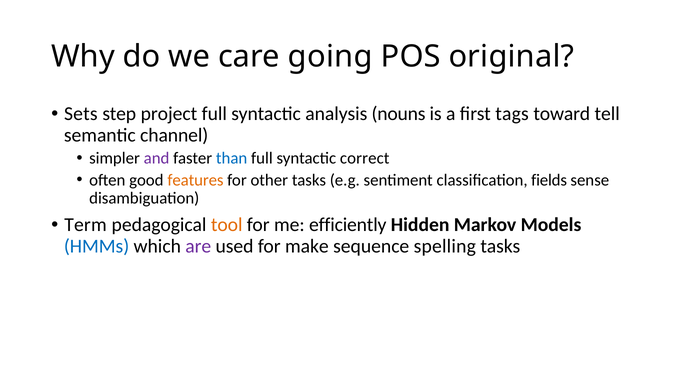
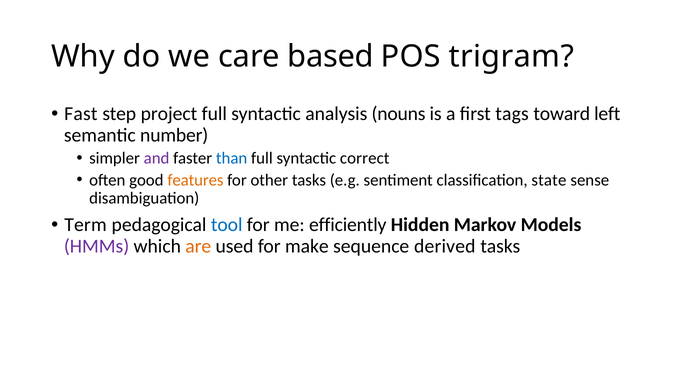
going: going -> based (330, 57)
original: original -> trigram (511, 57)
Sets: Sets -> Fast (81, 114)
tell: tell -> left (607, 114)
channel: channel -> number (174, 135)
fields: fields -> state (549, 180)
tool colour: orange -> blue (227, 225)
HMMs colour: blue -> purple (97, 246)
are colour: purple -> orange (198, 246)
spelling: spelling -> derived (445, 246)
